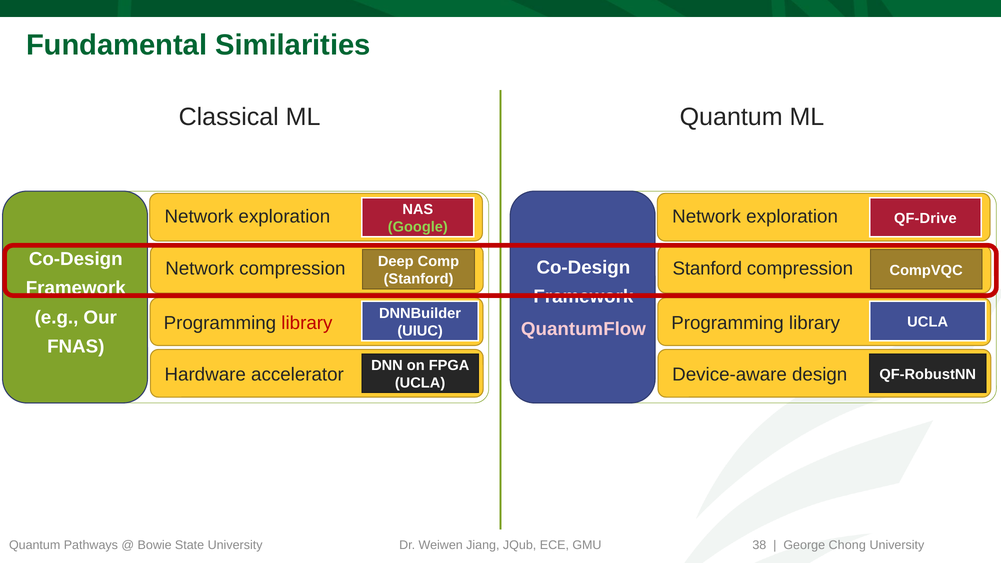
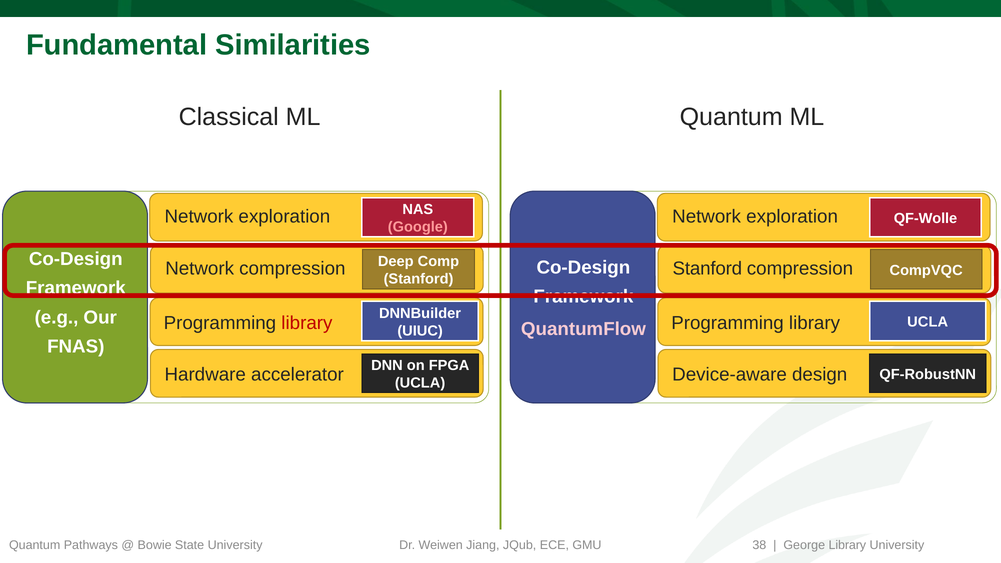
QF-Drive: QF-Drive -> QF-Wolle (925, 218)
Google colour: light green -> pink (418, 227)
George Chong: Chong -> Library (847, 545)
